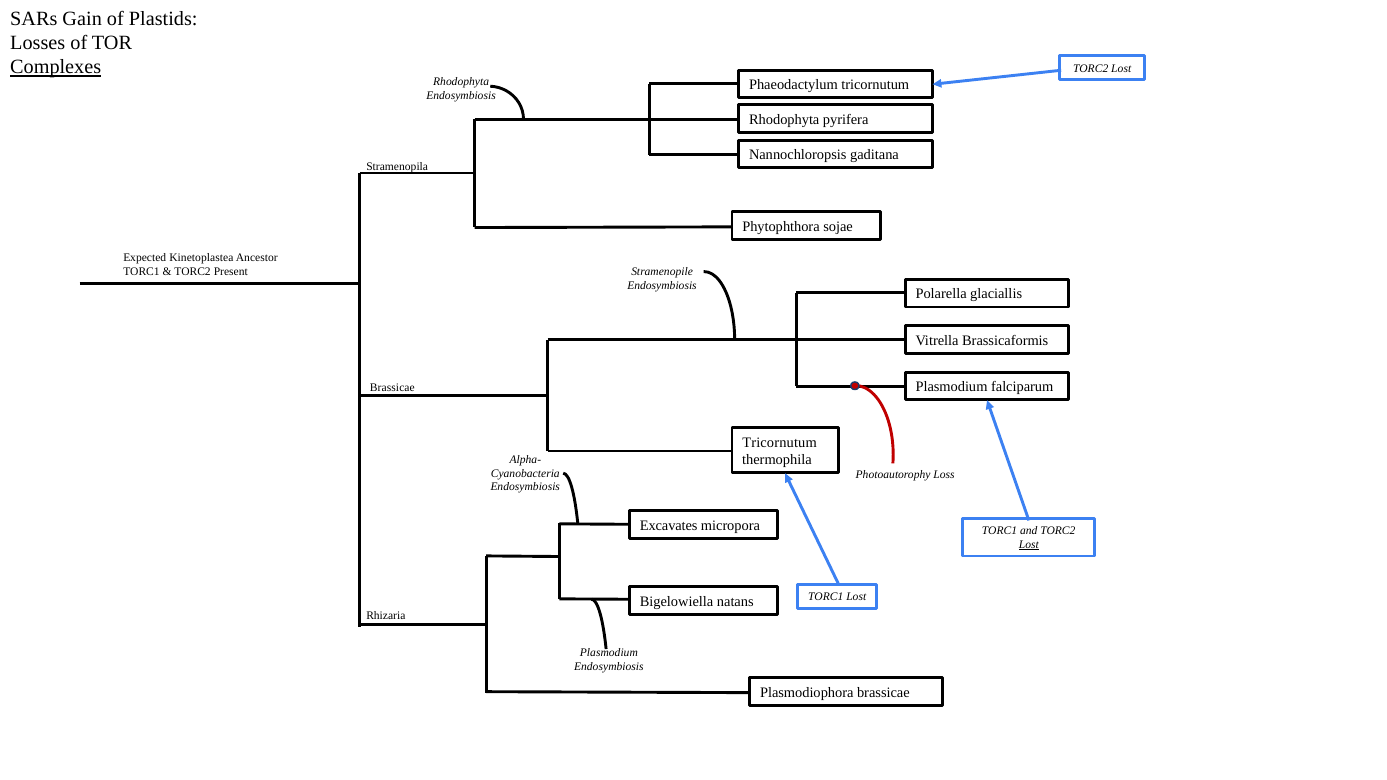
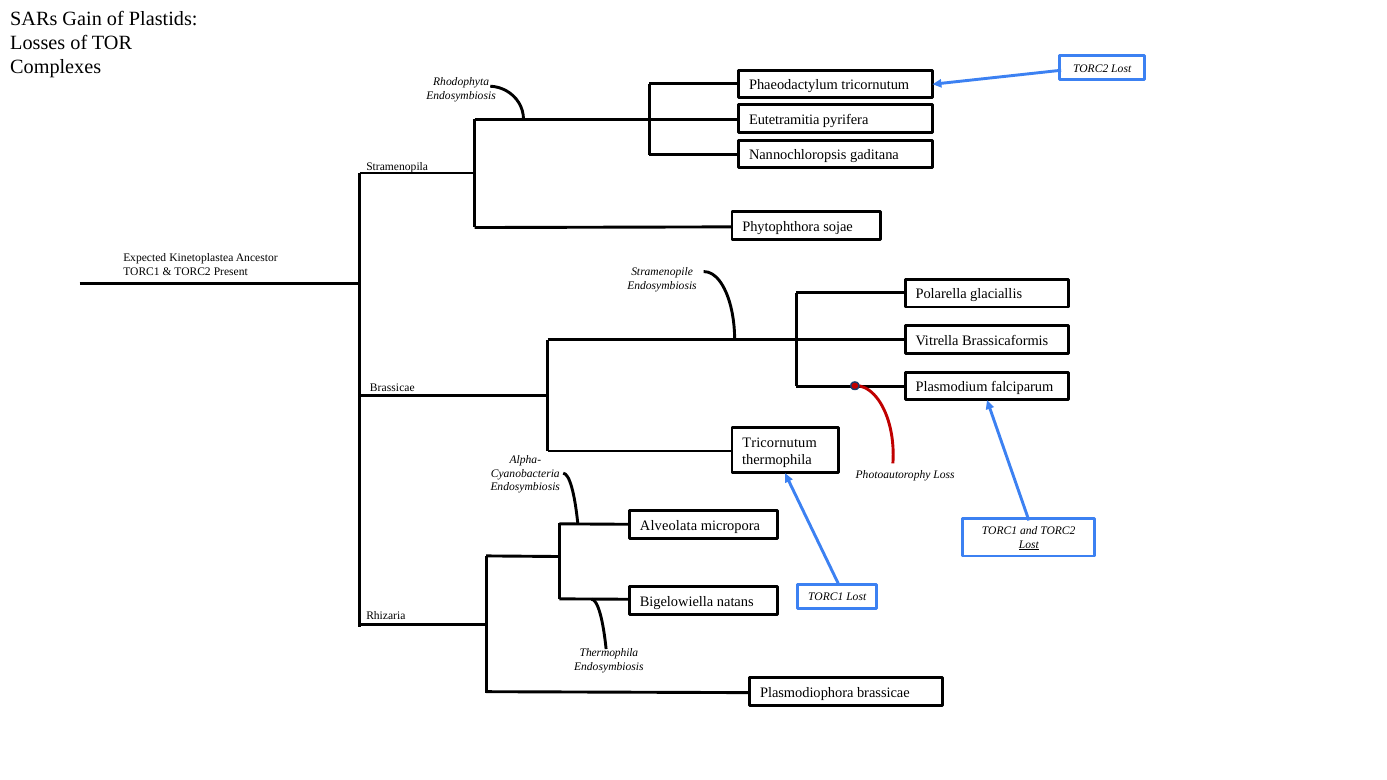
Complexes underline: present -> none (56, 67)
Rhodophyta: Rhodophyta -> Eutetramitia (784, 119)
Excavates: Excavates -> Alveolata (669, 526)
Plasmodium: Plasmodium -> Thermophila (609, 653)
